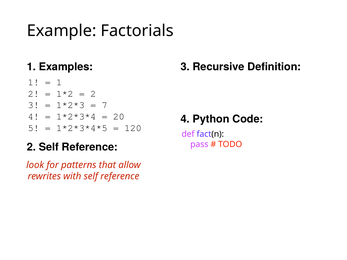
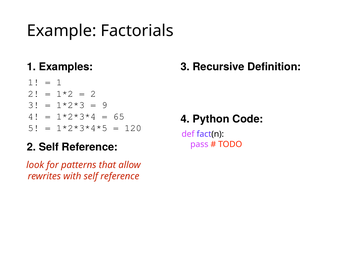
7: 7 -> 9 (105, 105)
20: 20 -> 65 (119, 117)
